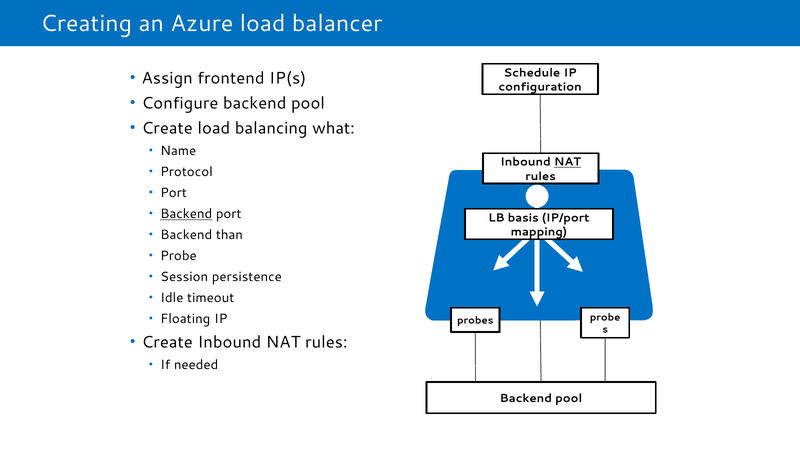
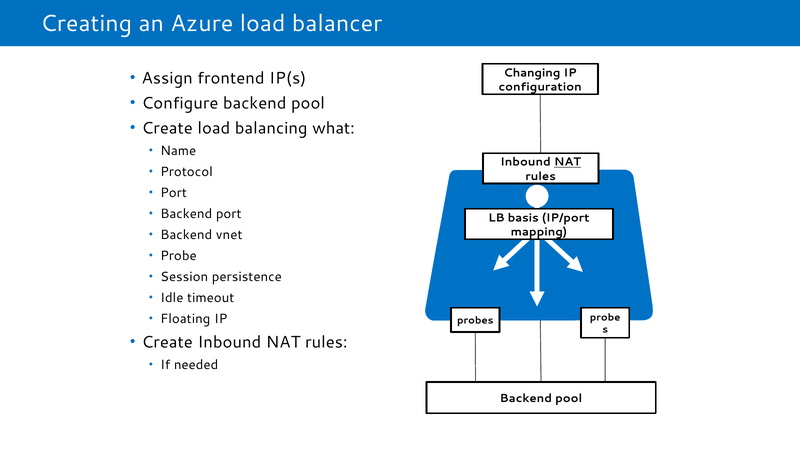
Schedule: Schedule -> Changing (532, 73)
Backend underline: present -> none (186, 214)
than: than -> vnet (229, 235)
